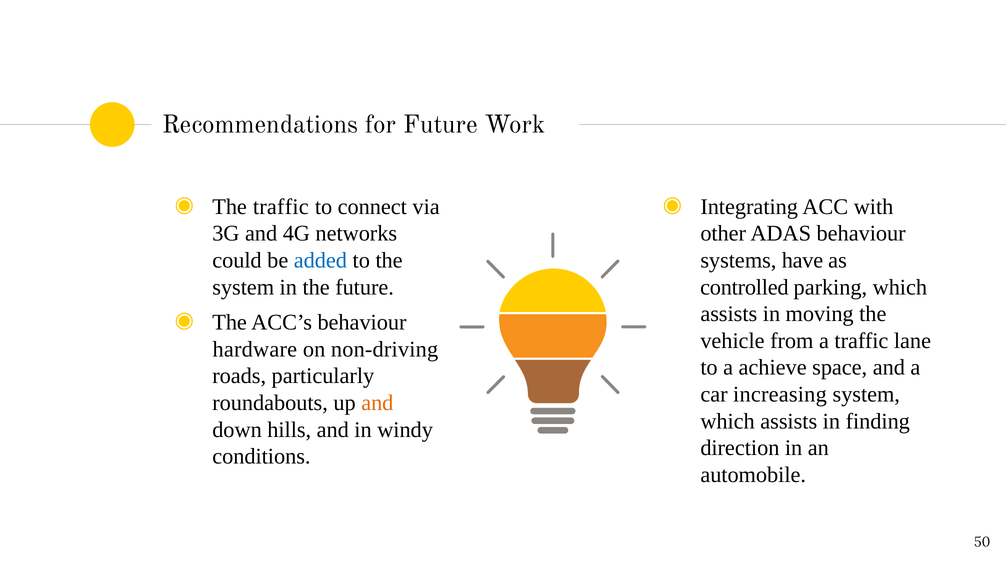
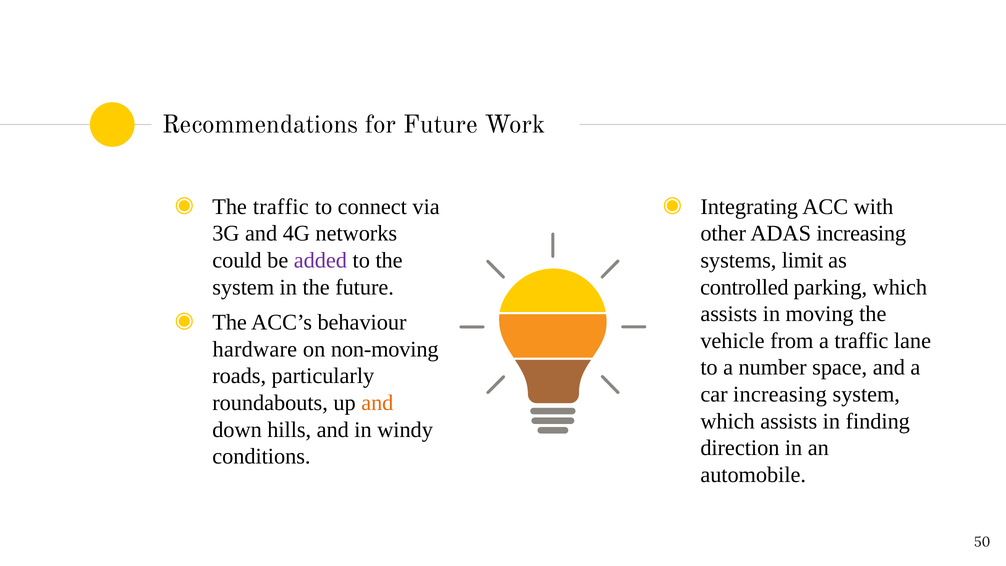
ADAS behaviour: behaviour -> increasing (861, 233)
added colour: blue -> purple (320, 260)
have: have -> limit (802, 260)
non-driving: non-driving -> non-moving (385, 349)
achieve: achieve -> number (773, 368)
